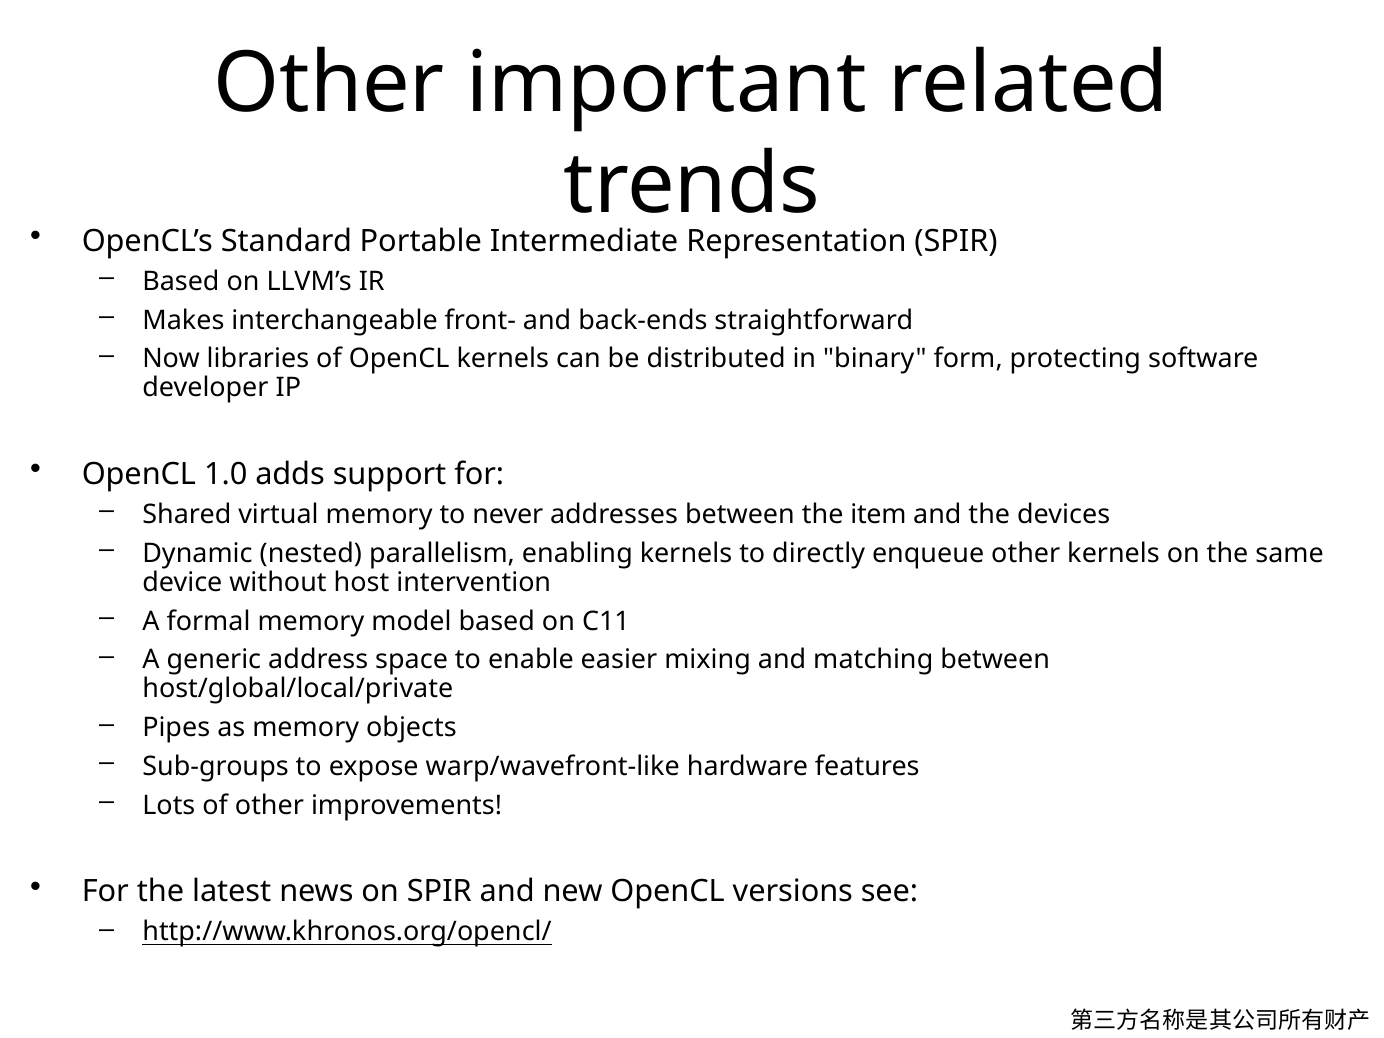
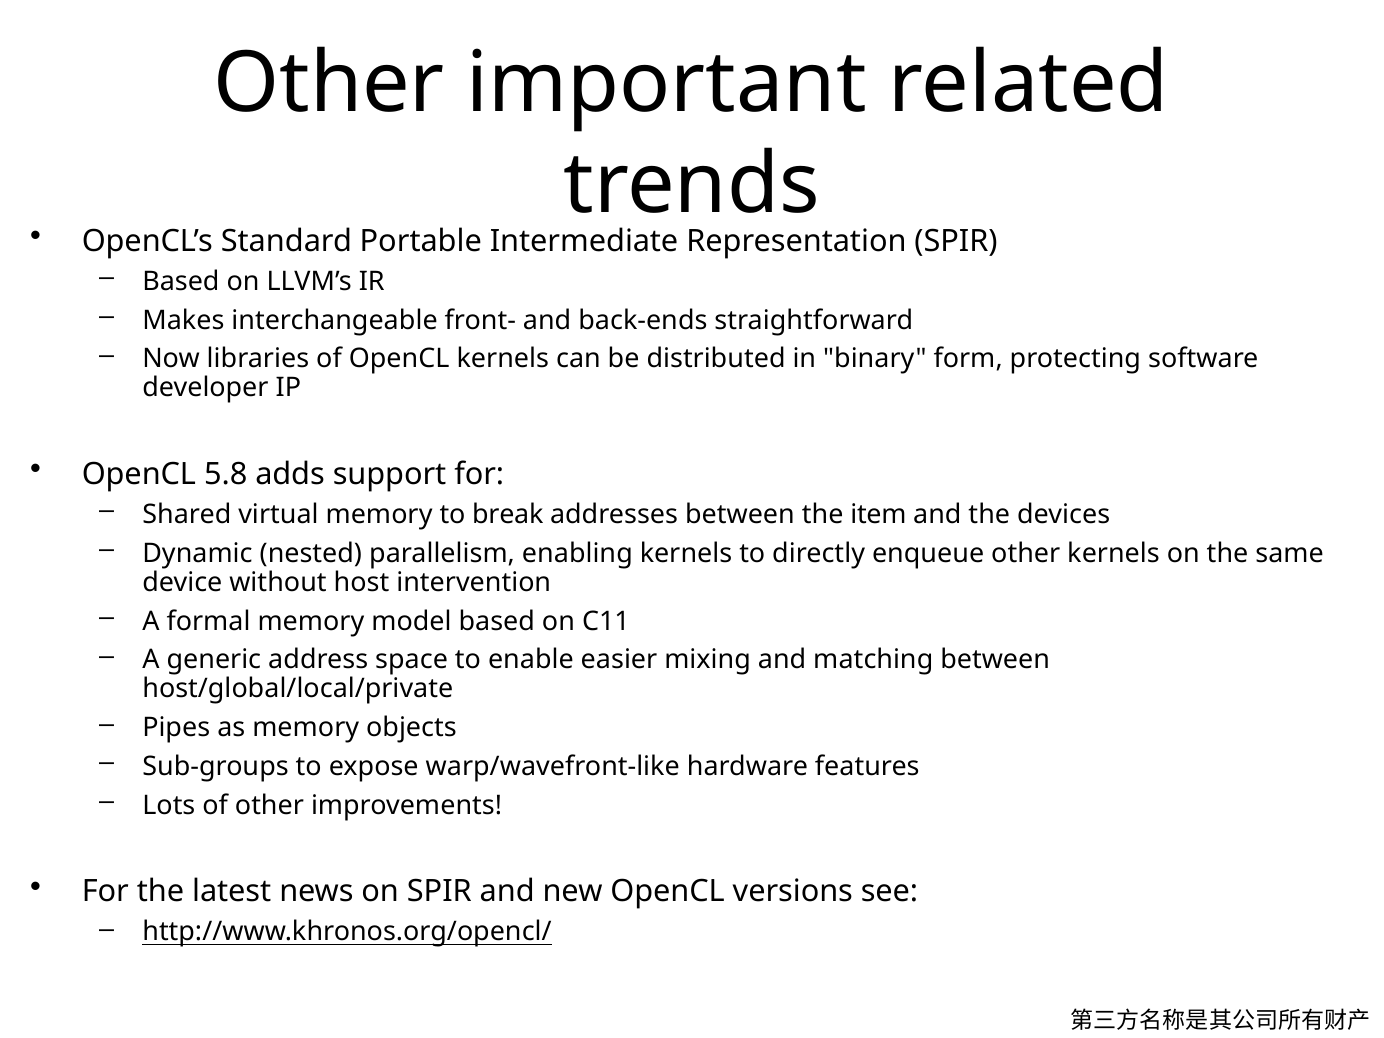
1.0: 1.0 -> 5.8 (226, 474)
never: never -> break (508, 514)
